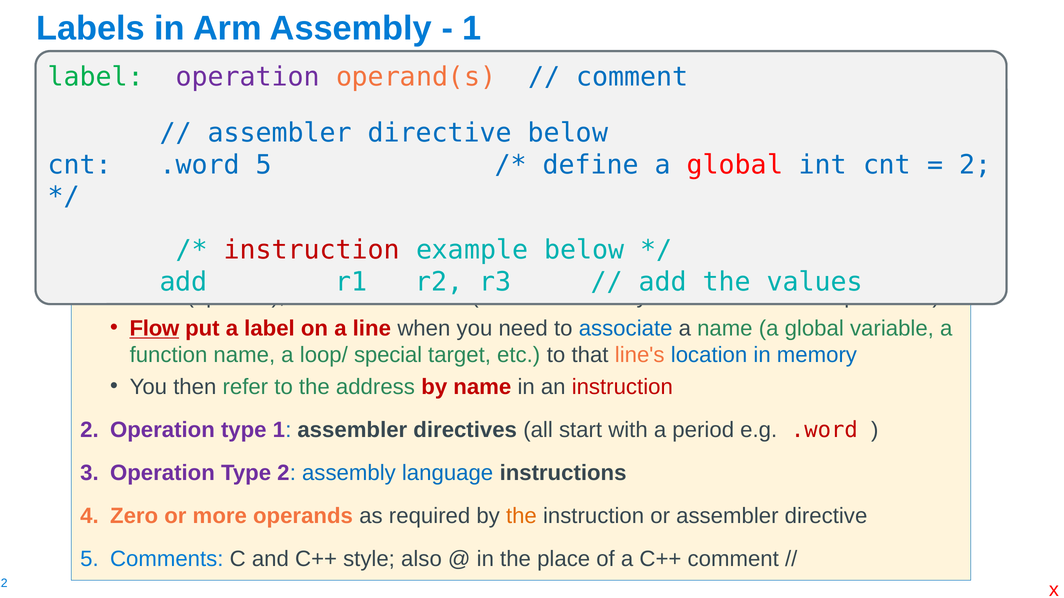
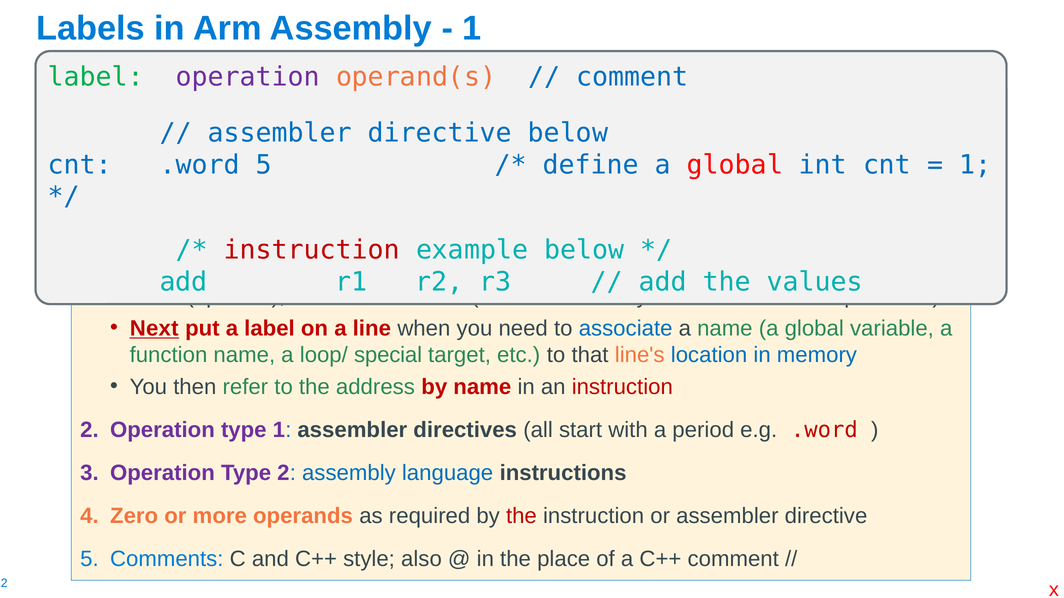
2: 2 -> 1 (975, 165)
Flow: Flow -> Next (154, 328)
the colour: orange -> red (521, 516)
